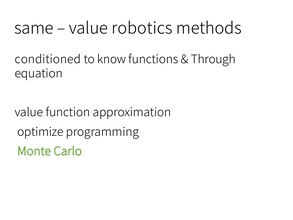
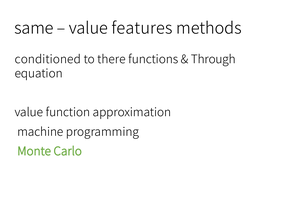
robotics: robotics -> features (142, 28)
know: know -> there (111, 59)
optimize: optimize -> machine (40, 132)
